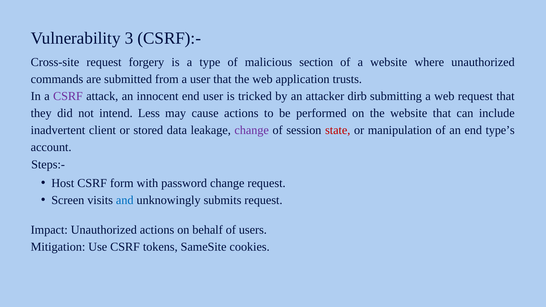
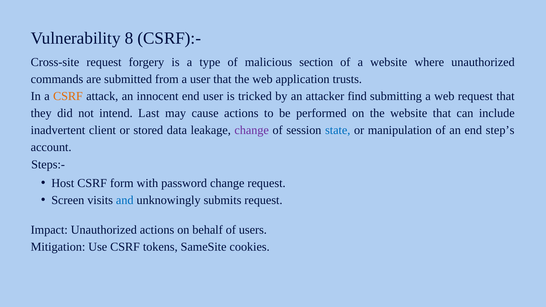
3: 3 -> 8 (129, 38)
CSRF colour: purple -> orange (68, 96)
dirb: dirb -> find (357, 96)
Less: Less -> Last (149, 113)
state colour: red -> blue (338, 130)
type’s: type’s -> step’s (500, 130)
